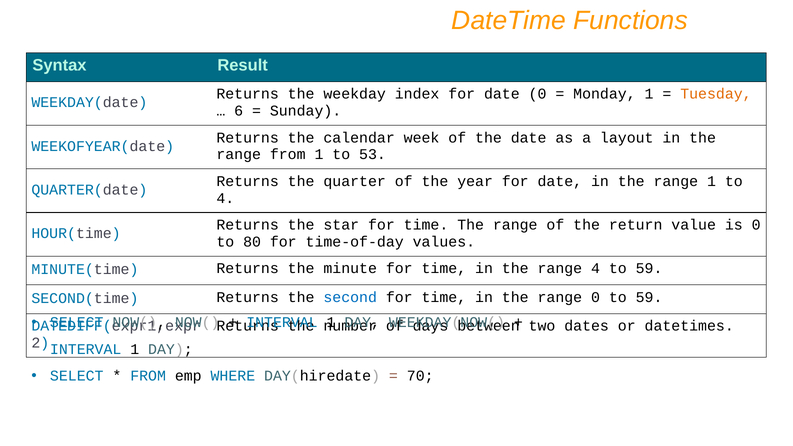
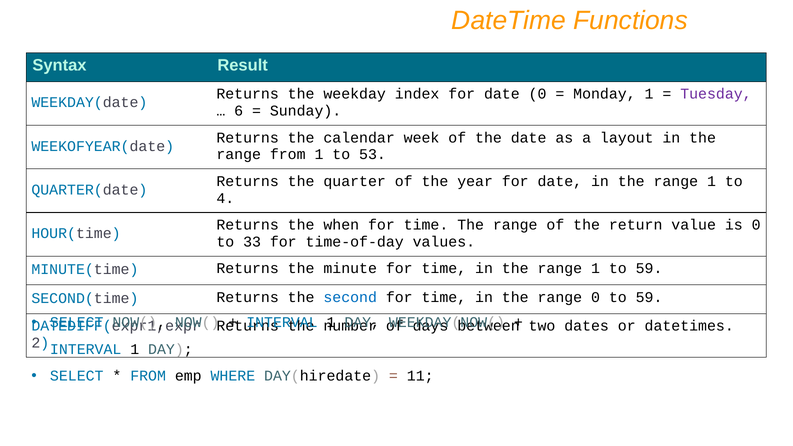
Tuesday colour: orange -> purple (716, 94)
star: star -> when (341, 225)
80: 80 -> 33 (252, 242)
4: 4 -> 1 (596, 269)
70: 70 -> 11 (420, 376)
